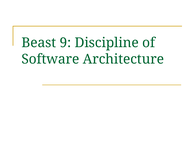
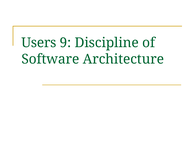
Beast: Beast -> Users (39, 43)
